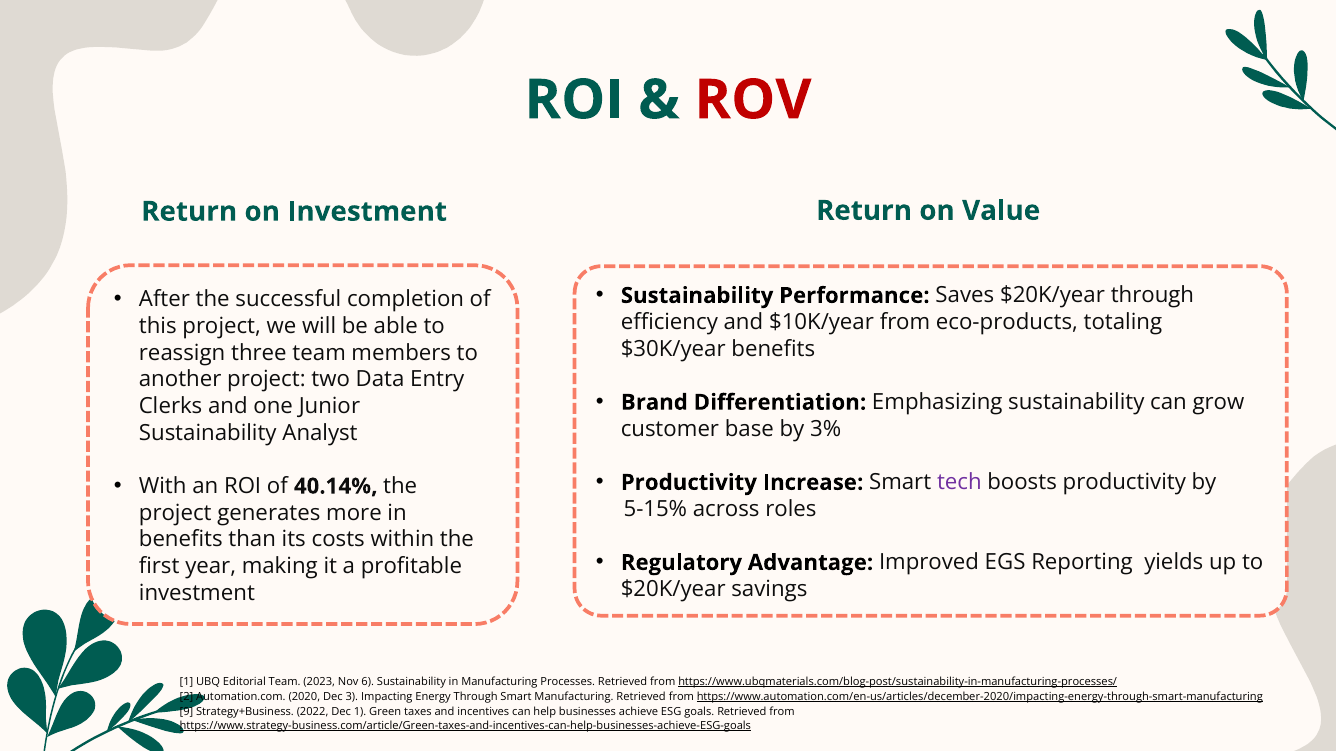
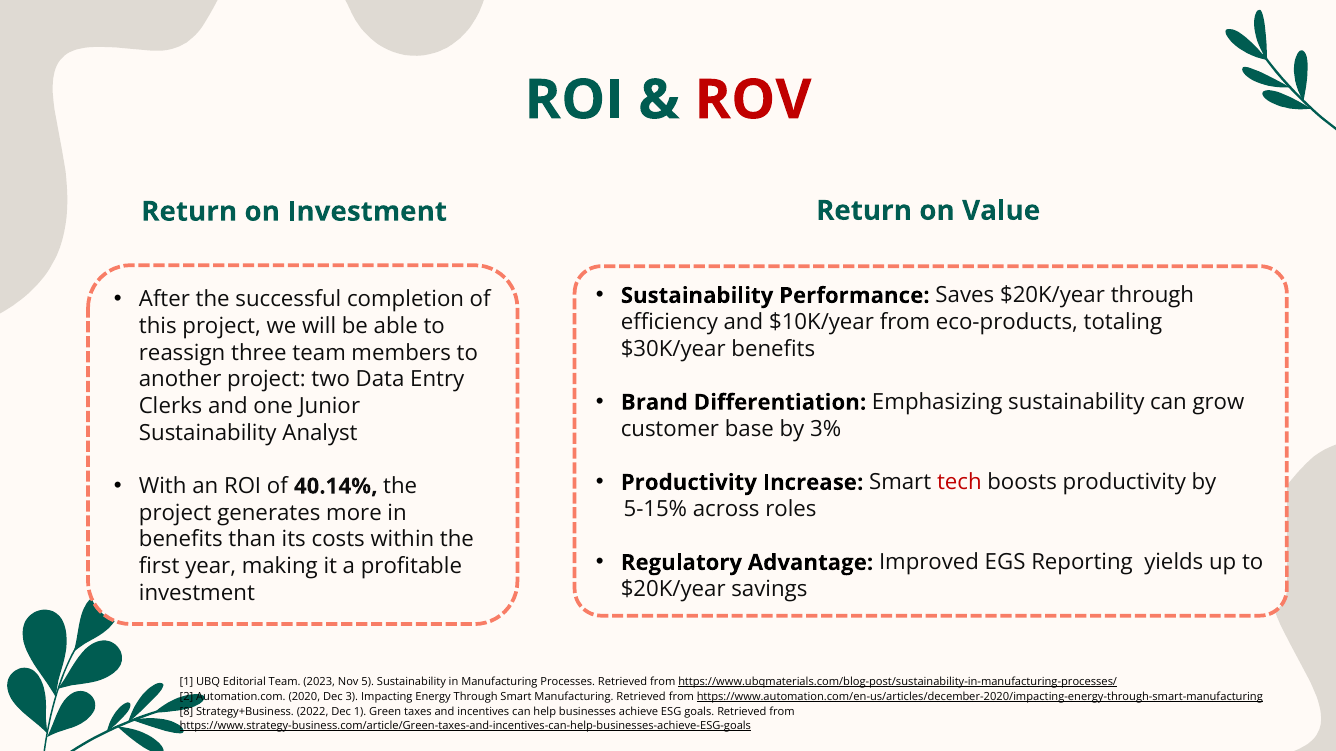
tech colour: purple -> red (959, 483)
6: 6 -> 5 (368, 682)
9: 9 -> 8 (186, 713)
